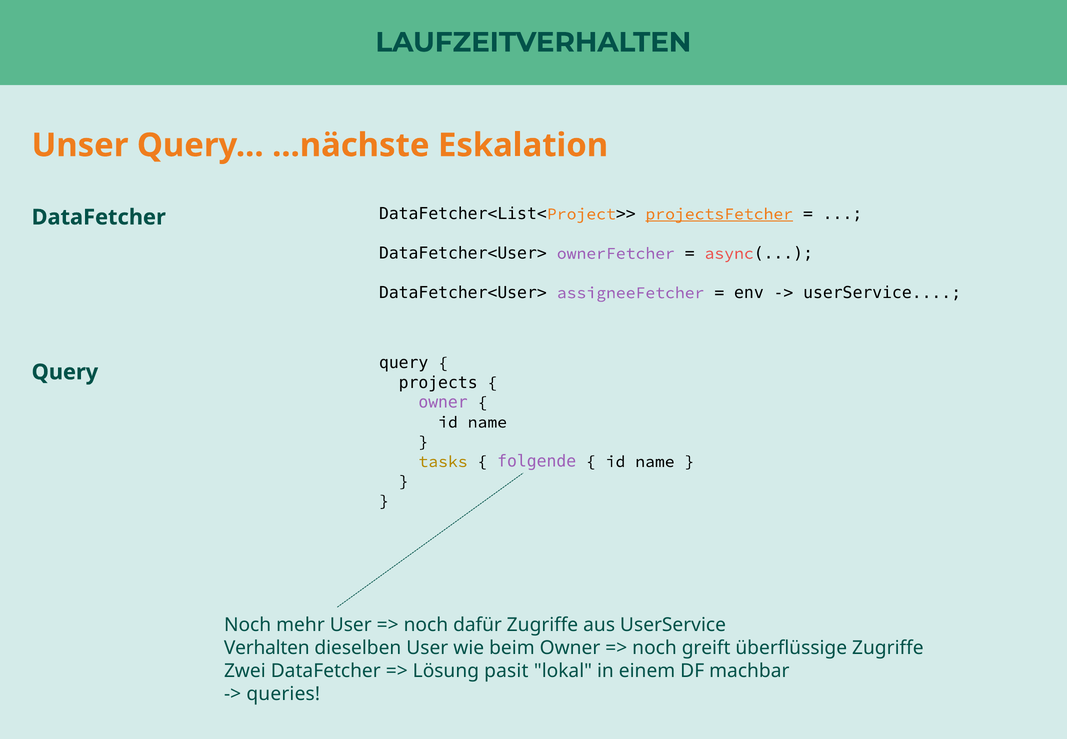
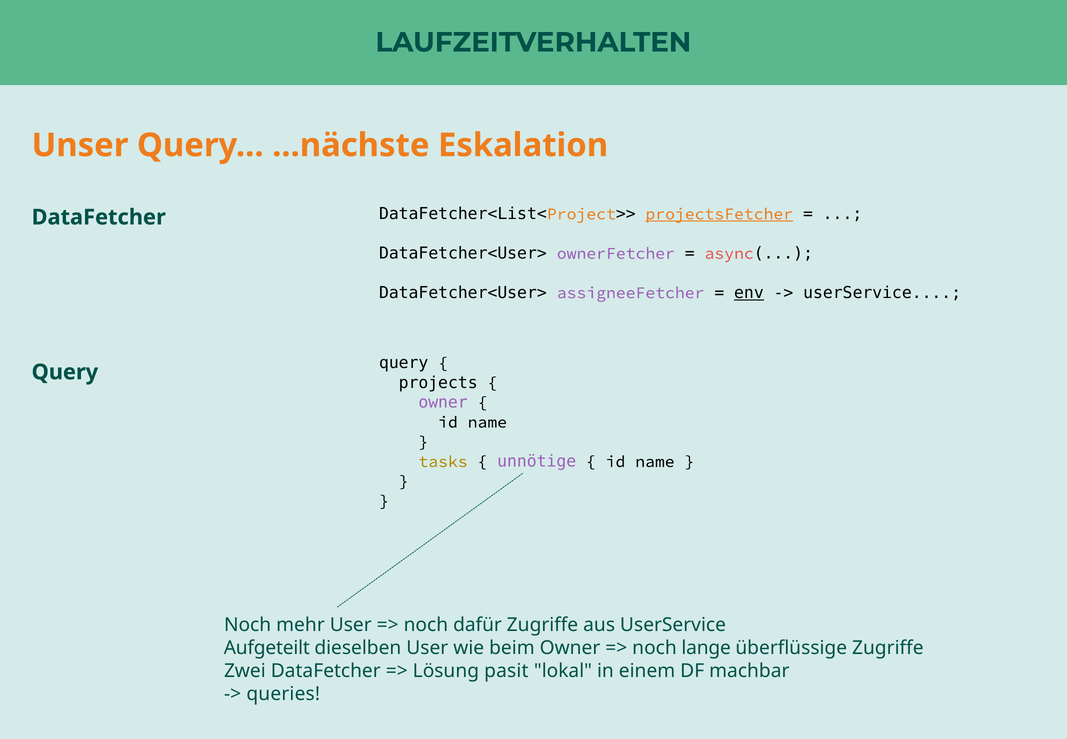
env underline: none -> present (749, 293)
folgende: folgende -> unnötige (537, 461)
Verhalten: Verhalten -> Aufgeteilt (267, 648)
greift: greift -> lange (706, 648)
